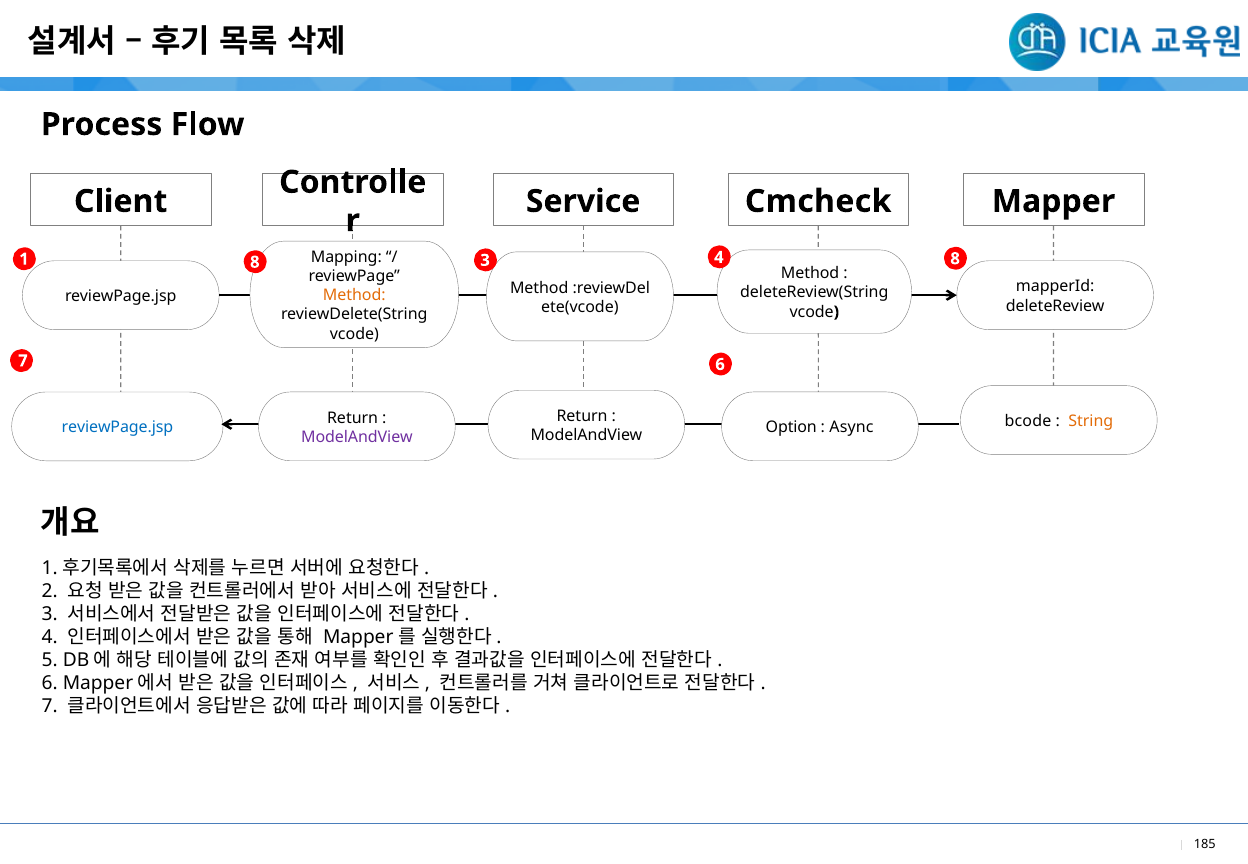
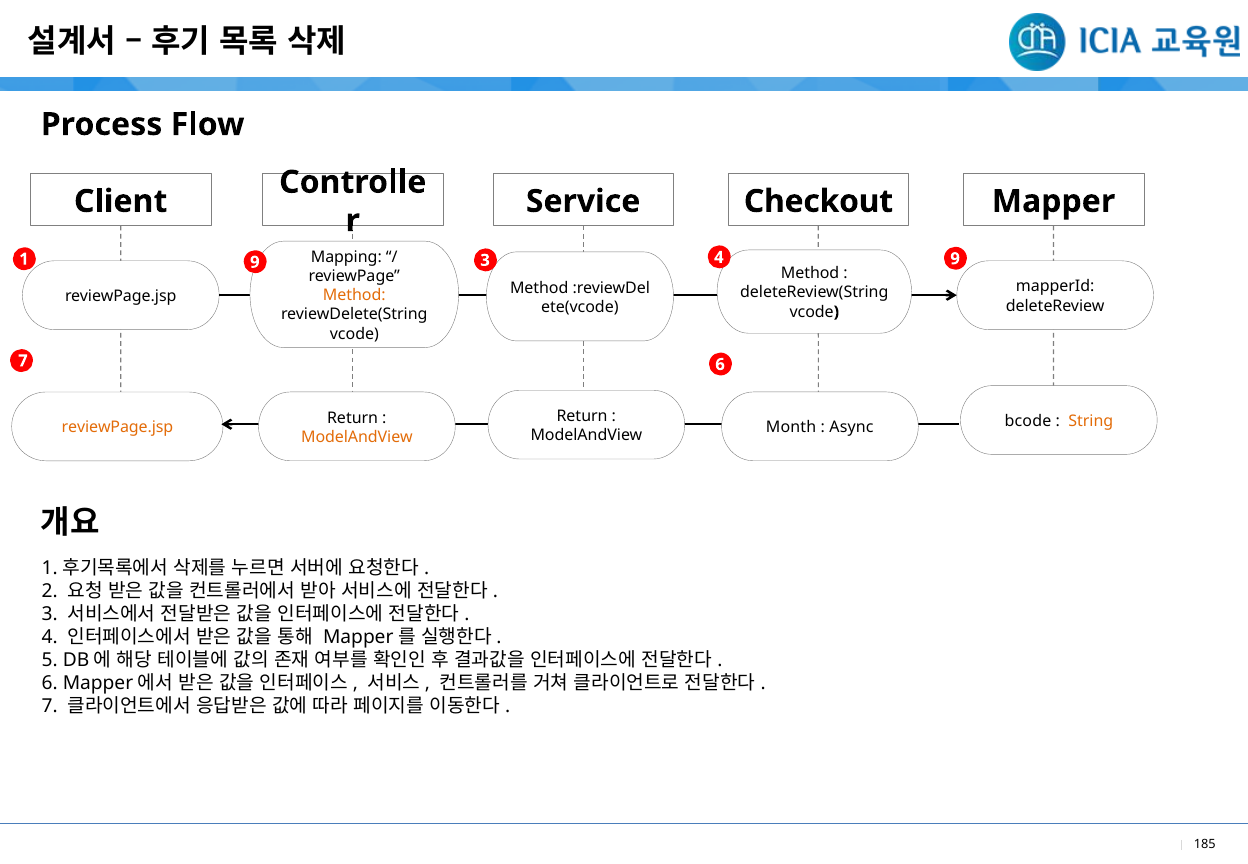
Cmcheck: Cmcheck -> Checkout (818, 201)
1 8: 8 -> 9 (255, 262)
4 8: 8 -> 9 (955, 259)
reviewPage.jsp colour: blue -> orange (117, 427)
Option: Option -> Month (791, 427)
ModelAndView colour: purple -> orange (357, 437)
